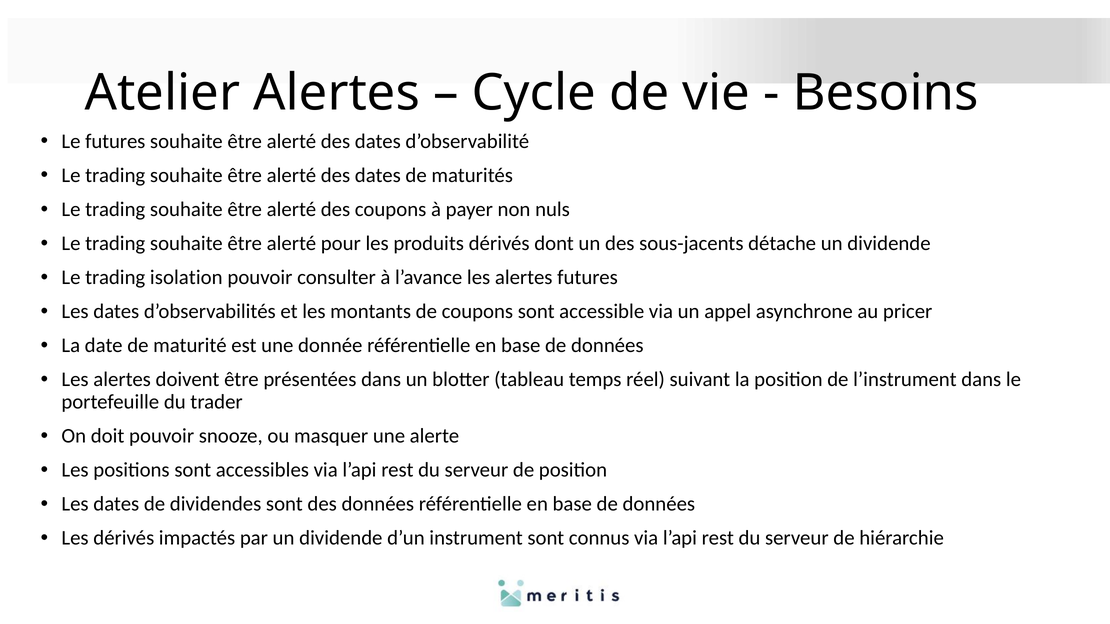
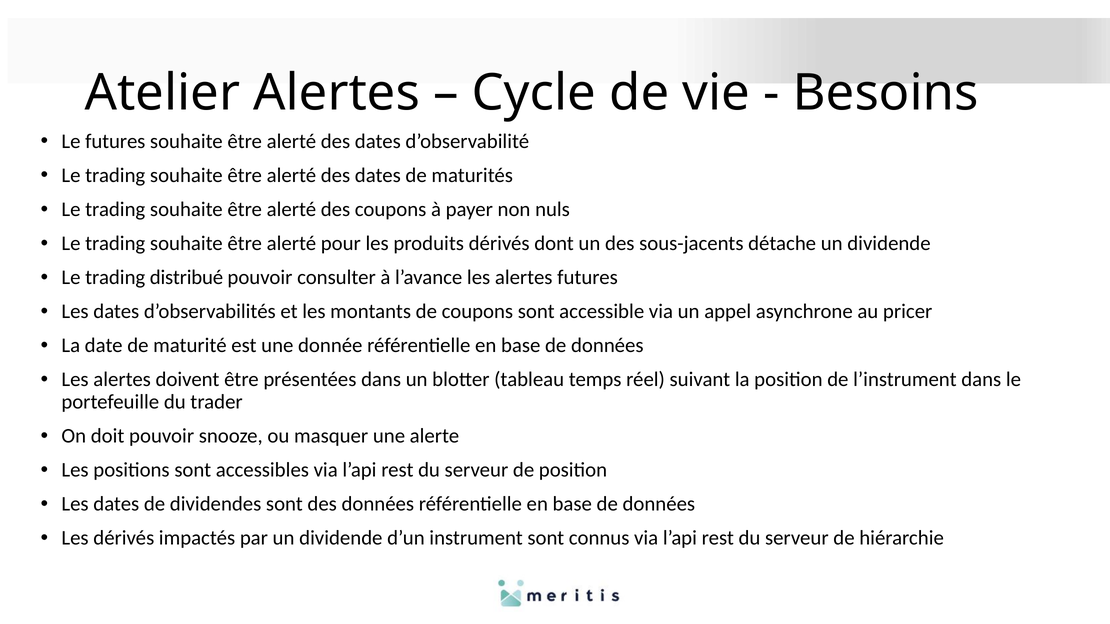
isolation: isolation -> distribué (186, 278)
